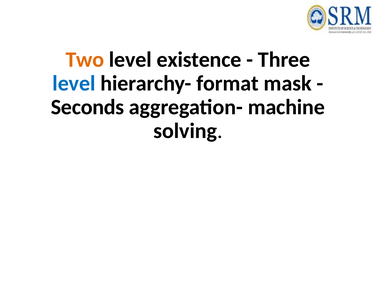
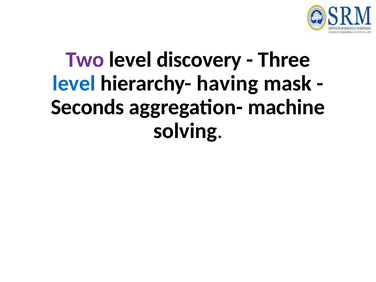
Two colour: orange -> purple (85, 60)
existence: existence -> discovery (199, 60)
format: format -> having (227, 83)
